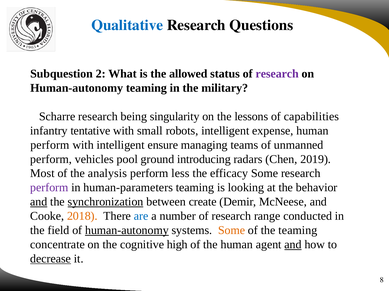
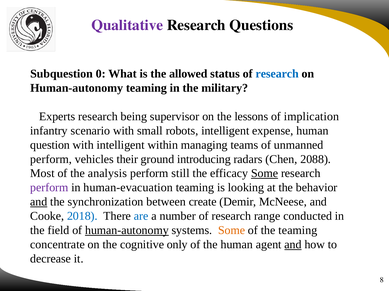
Qualitative colour: blue -> purple (127, 25)
2: 2 -> 0 (101, 74)
research colour: purple -> blue (277, 74)
Scharre: Scharre -> Experts (57, 117)
singularity: singularity -> supervisor (175, 117)
capabilities: capabilities -> implication (311, 117)
tentative: tentative -> scenario (90, 131)
perform: perform -> question (50, 145)
ensure: ensure -> within (163, 145)
pool: pool -> their (127, 160)
2019: 2019 -> 2088 (316, 160)
less: less -> still (181, 174)
Some underline: none -> present (265, 174)
human-parameters: human-parameters -> human-evacuation (128, 188)
synchronization underline: present -> none (106, 202)
2018 colour: orange -> blue (82, 217)
high: high -> only (177, 245)
decrease underline: present -> none (51, 259)
